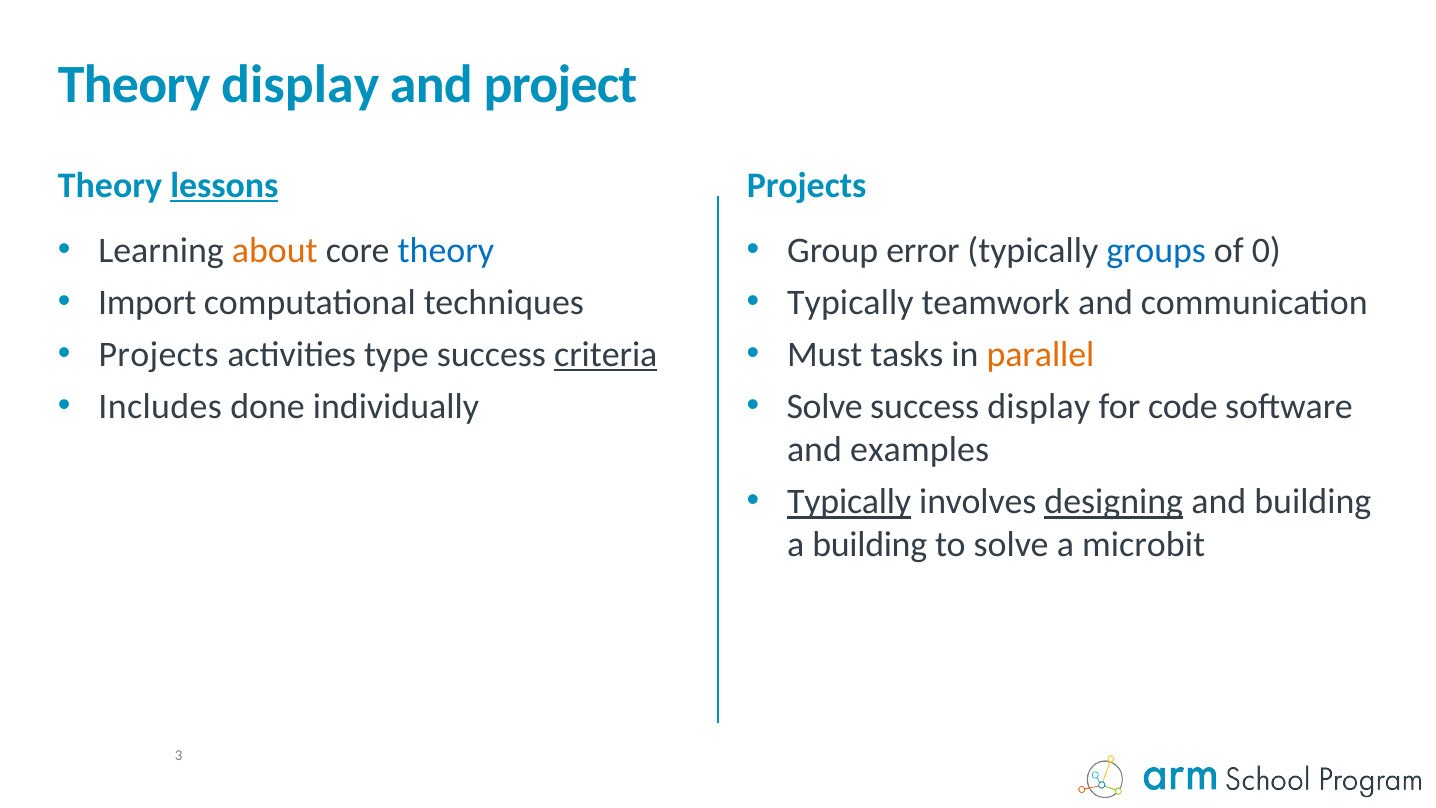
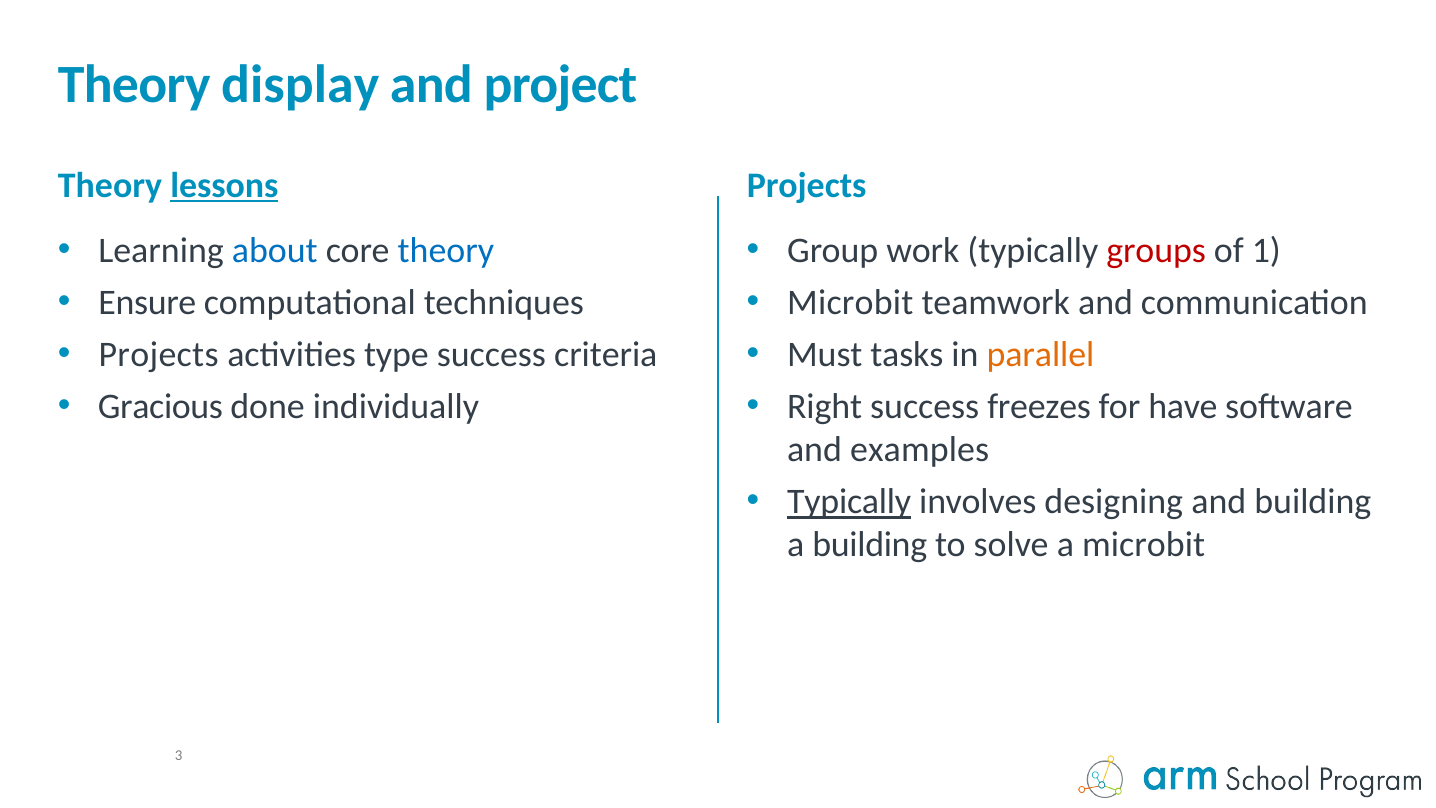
about colour: orange -> blue (275, 250)
error: error -> work (923, 250)
groups colour: blue -> red (1156, 250)
0: 0 -> 1 (1266, 250)
Import: Import -> Ensure (147, 303)
Typically: Typically -> Microbit (850, 303)
criteria underline: present -> none (606, 355)
Includes: Includes -> Gracious (160, 407)
Solve: Solve -> Right (825, 407)
success display: display -> freezes (1039, 407)
code: code -> have (1183, 407)
designing underline: present -> none (1114, 502)
